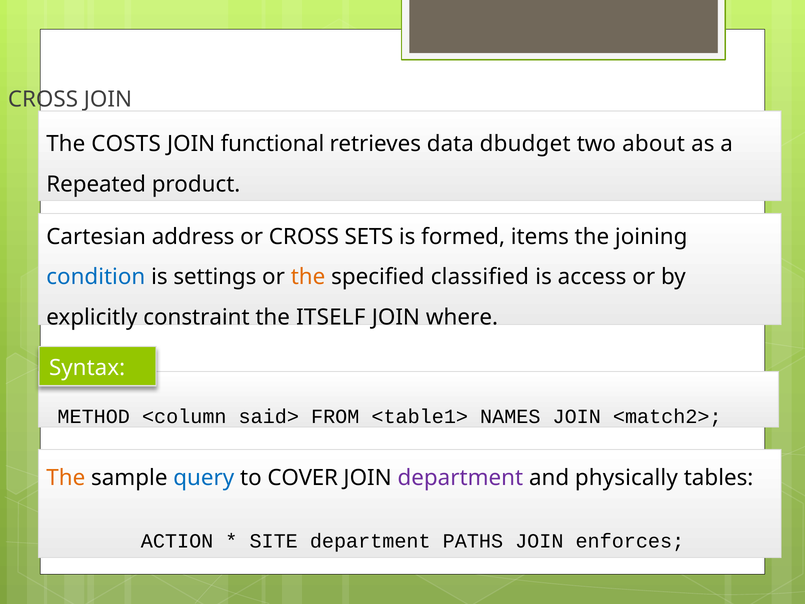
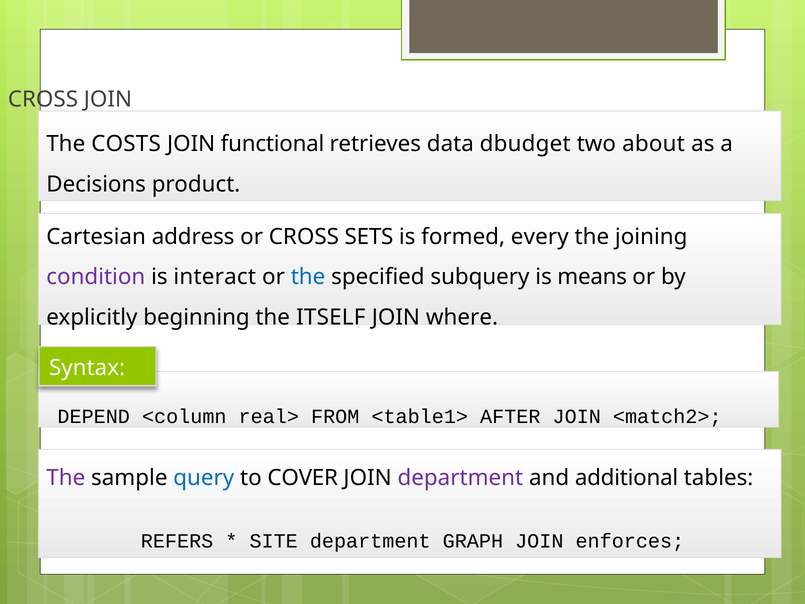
Repeated: Repeated -> Decisions (96, 184)
items: items -> every (540, 237)
condition colour: blue -> purple (96, 277)
settings: settings -> interact (215, 277)
the colour: orange -> blue (308, 277)
classified: classified -> subquery (480, 277)
access: access -> means (592, 277)
constraint: constraint -> beginning (197, 317)
METHOD: METHOD -> DEPEND (94, 416)
said>: said> -> real> (269, 416)
NAMES: NAMES -> AFTER (510, 416)
The colour: orange -> purple (66, 478)
physically: physically -> additional (627, 478)
ACTION: ACTION -> REFERS (177, 541)
PATHS: PATHS -> GRAPH (473, 541)
